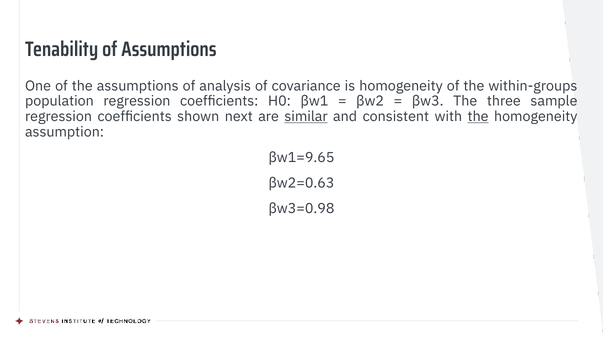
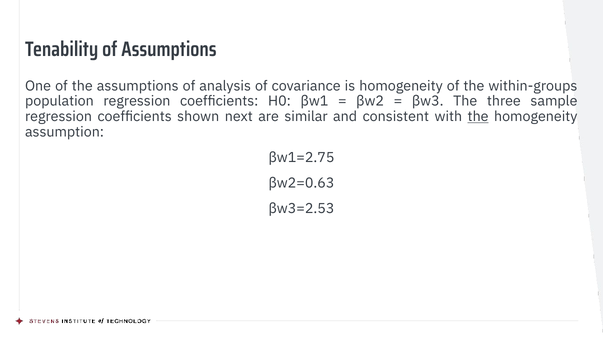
similar underline: present -> none (306, 117)
βw1=9.65: βw1=9.65 -> βw1=2.75 (301, 158)
βw3=0.98: βw3=0.98 -> βw3=2.53 (301, 208)
